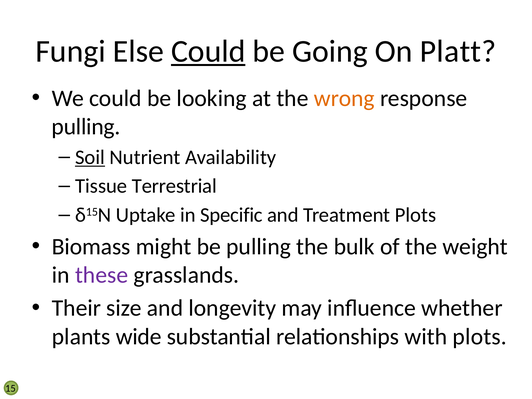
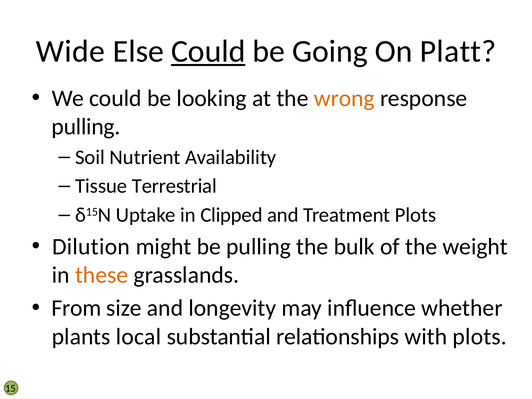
Fungi: Fungi -> Wide (70, 51)
Soil underline: present -> none (90, 157)
Specific: Specific -> Clipped (231, 215)
Biomass: Biomass -> Dilution (91, 247)
these colour: purple -> orange (102, 275)
Their: Their -> From (76, 308)
wide: wide -> local (138, 337)
